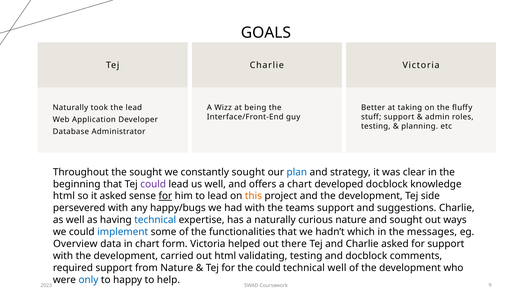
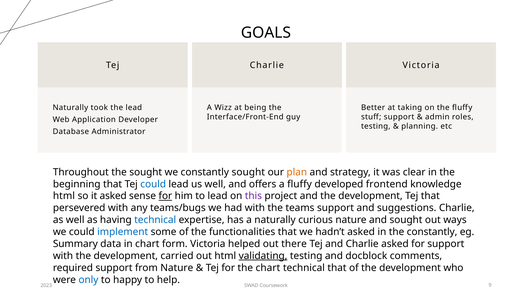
plan colour: blue -> orange (297, 172)
could colour: purple -> blue (153, 184)
a chart: chart -> fluffy (300, 184)
developed docblock: docblock -> frontend (387, 184)
this colour: orange -> purple (253, 196)
Tej side: side -> that (430, 196)
happy/bugs: happy/bugs -> teams/bugs (178, 208)
hadn’t which: which -> asked (361, 232)
the messages: messages -> constantly (432, 232)
Overview: Overview -> Summary (75, 244)
validating underline: none -> present (263, 256)
the could: could -> chart (268, 268)
technical well: well -> that (337, 268)
